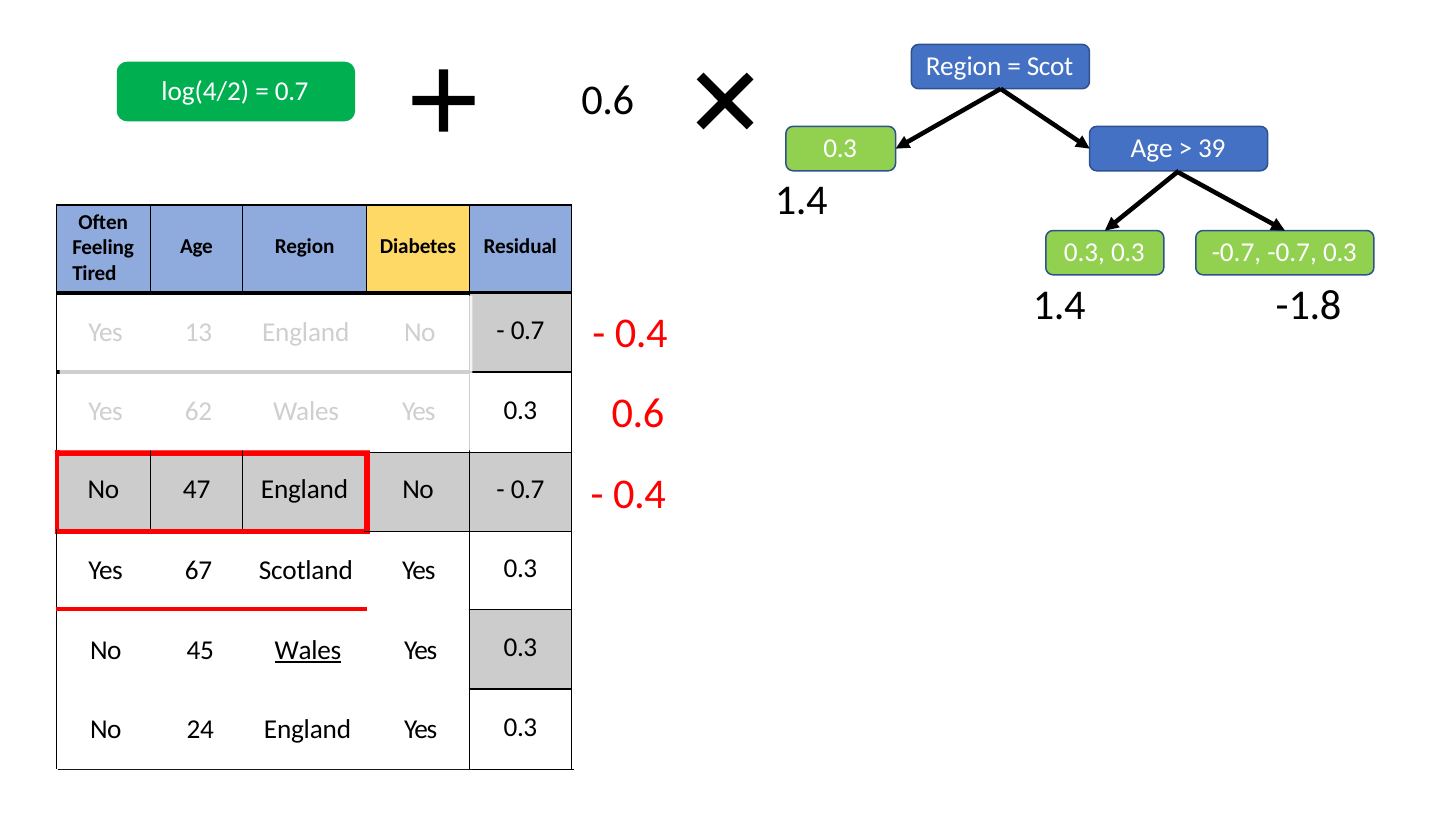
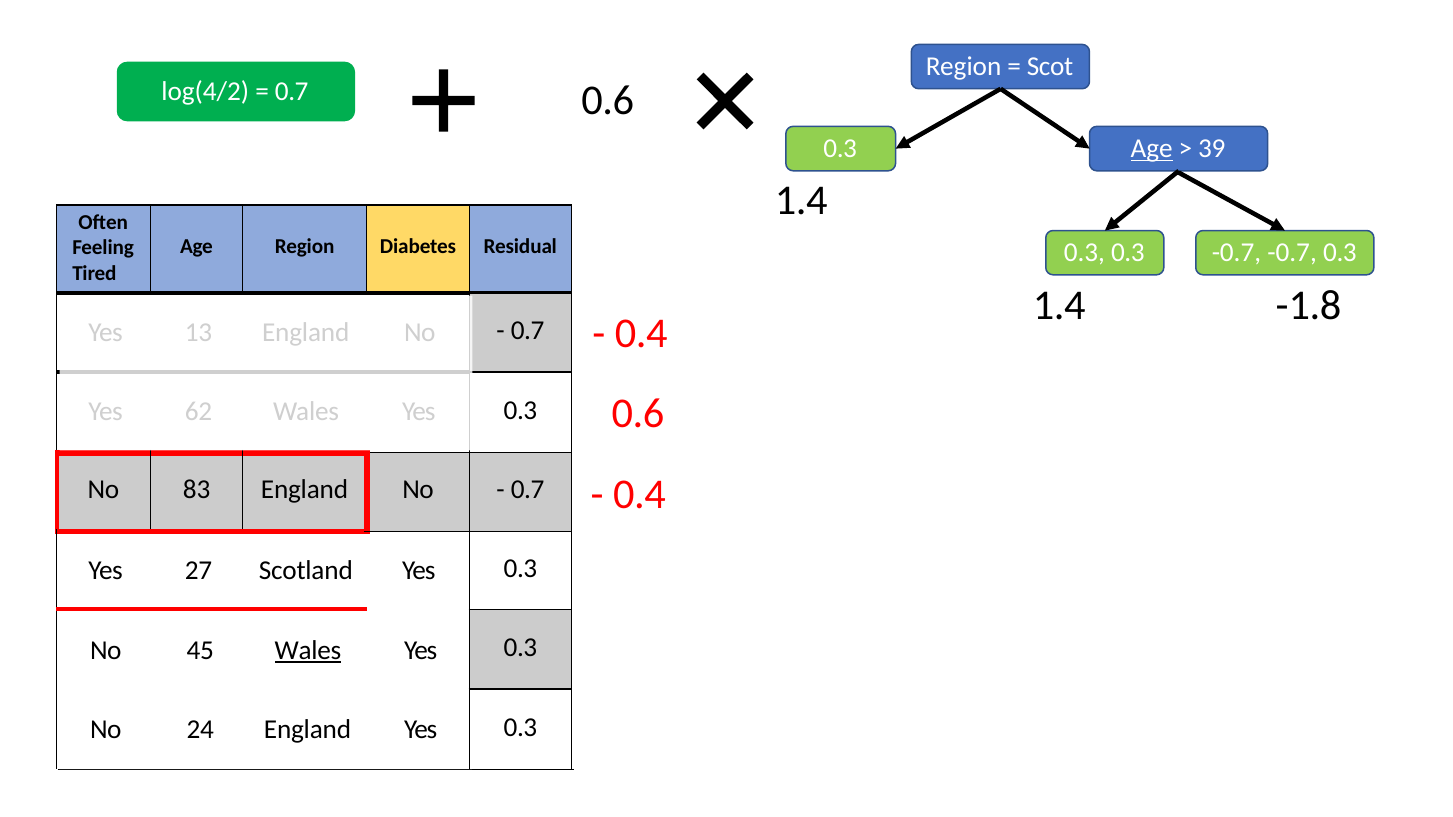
Age underline: none -> present (1152, 149)
47: 47 -> 83 (197, 490)
67: 67 -> 27 (199, 571)
